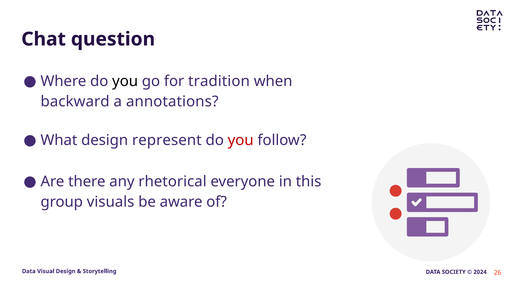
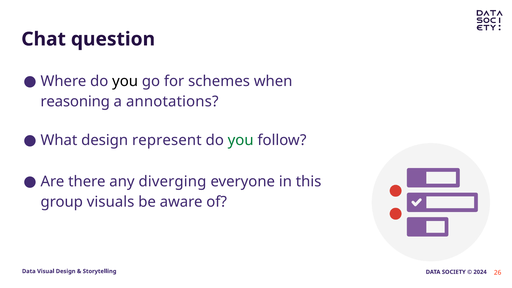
tradition: tradition -> schemes (219, 81)
backward: backward -> reasoning (75, 102)
you colour: red -> green (241, 140)
rhetorical: rhetorical -> diverging (172, 181)
